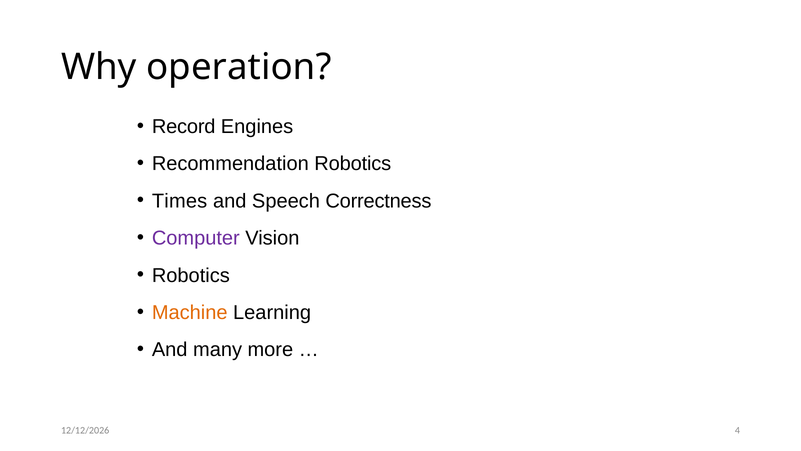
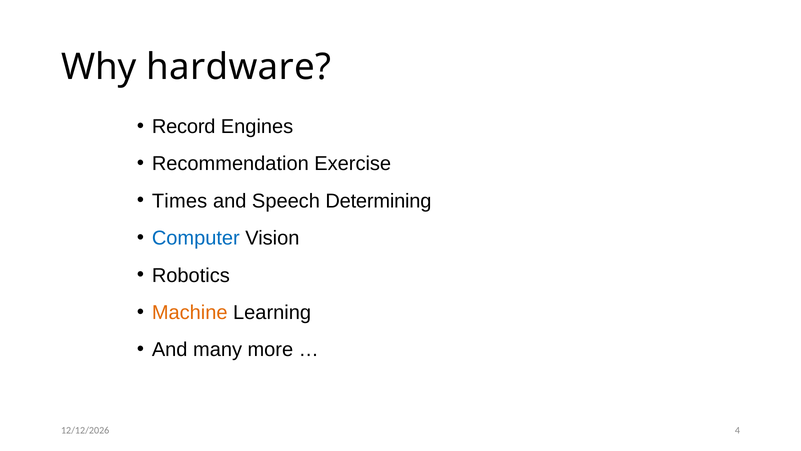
operation: operation -> hardware (239, 67)
Recommendation Robotics: Robotics -> Exercise (353, 164)
Correctness: Correctness -> Determining (378, 201)
Computer colour: purple -> blue (196, 238)
